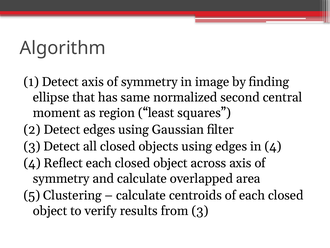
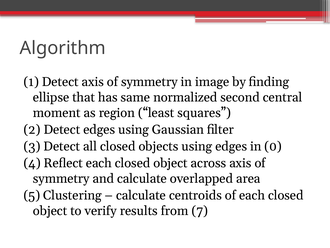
in 4: 4 -> 0 (273, 146)
from 3: 3 -> 7 (200, 210)
